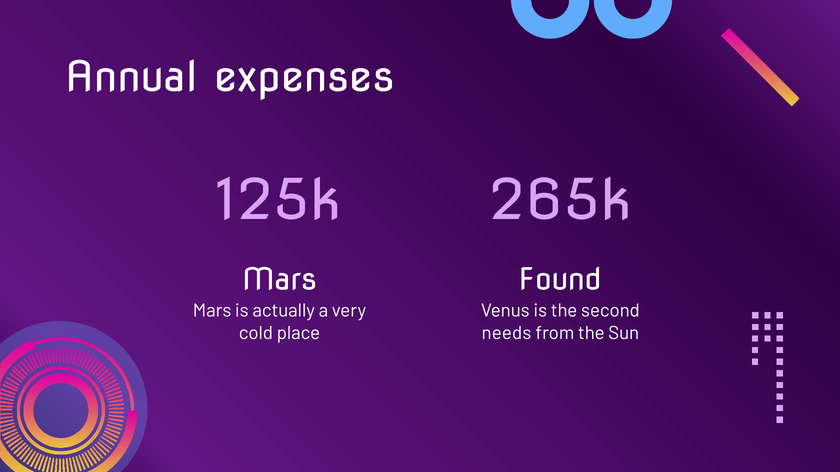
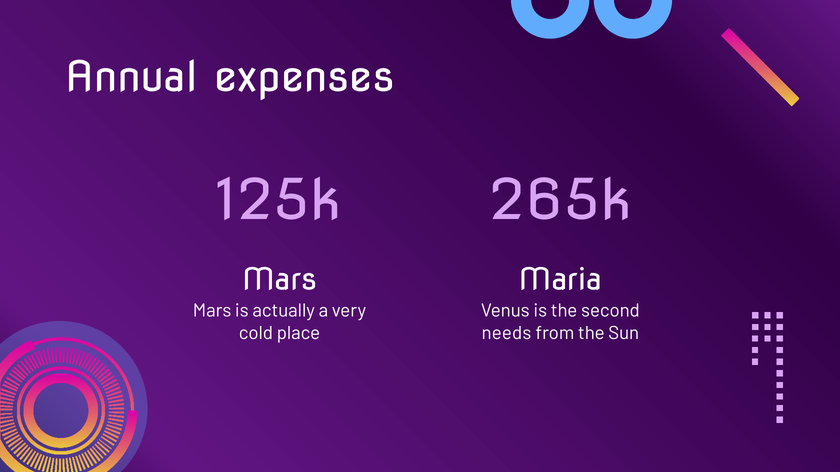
Found: Found -> Maria (560, 280)
